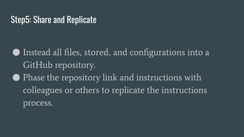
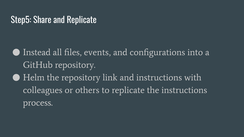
stored: stored -> events (97, 52)
Phase: Phase -> Helm (34, 78)
